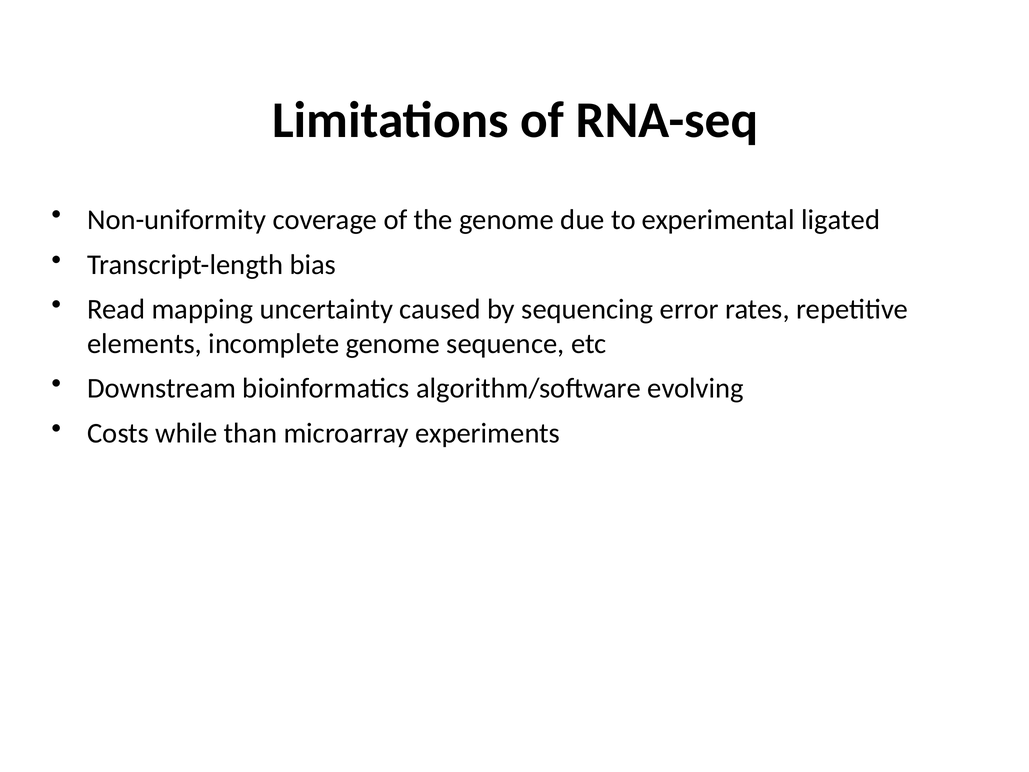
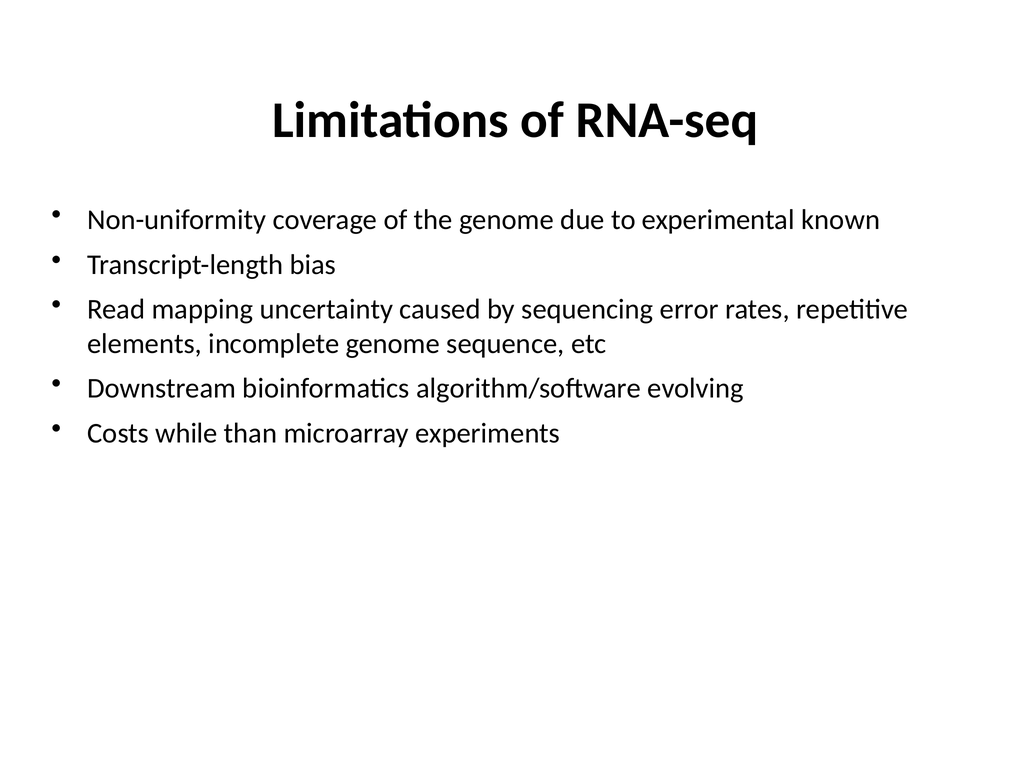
ligated: ligated -> known (841, 220)
